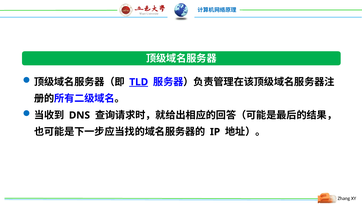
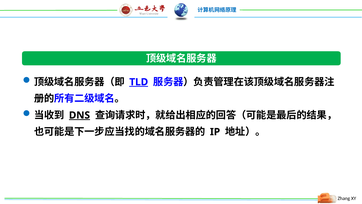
DNS underline: none -> present (79, 115)
